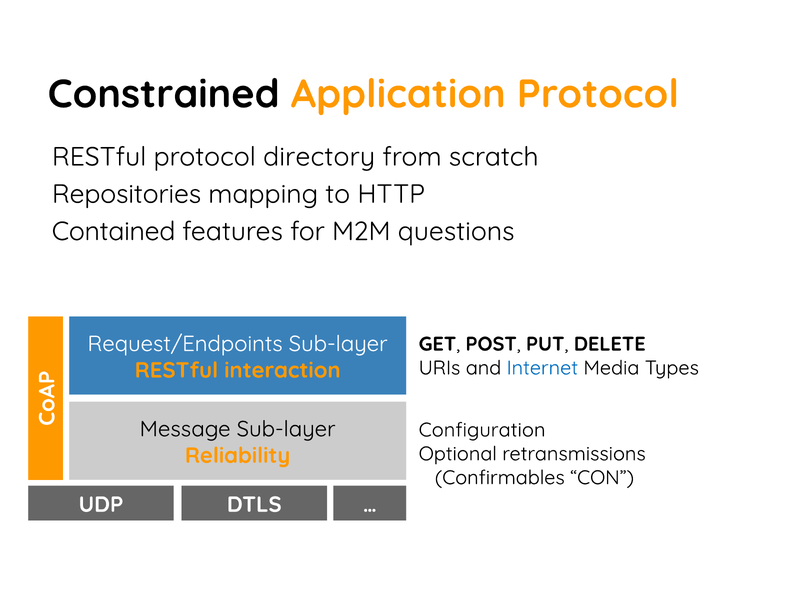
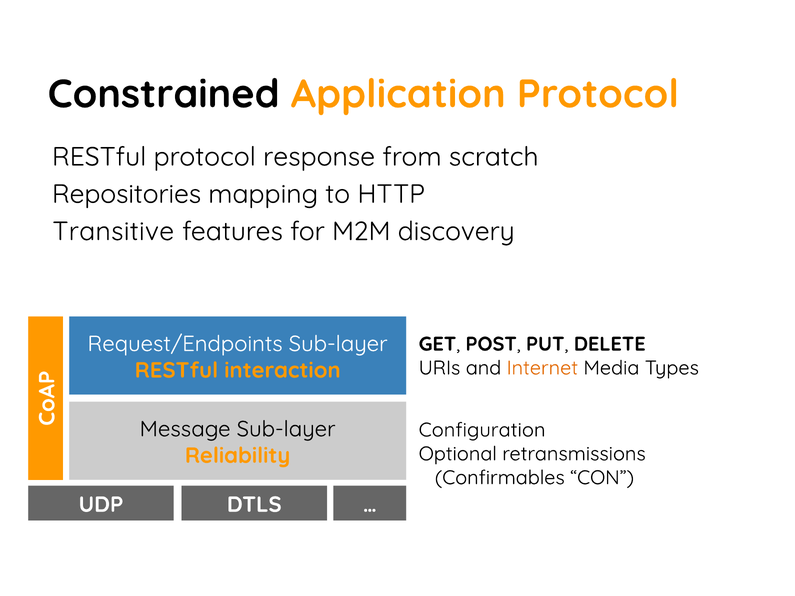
directory: directory -> response (319, 157)
Contained: Contained -> Transitive (113, 232)
questions: questions -> discovery (456, 232)
Internet colour: blue -> orange (542, 368)
